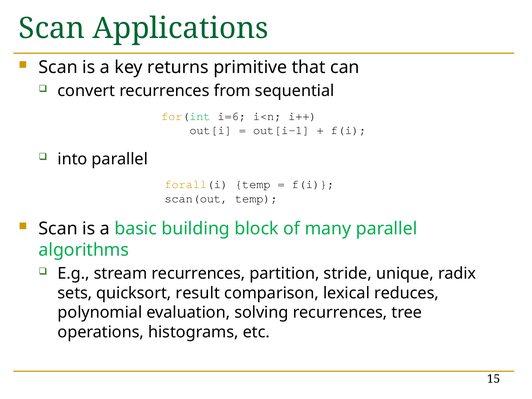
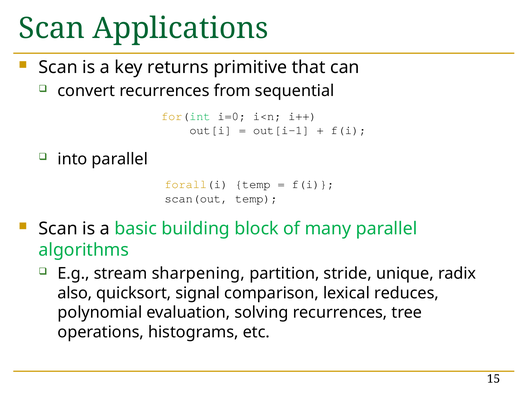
i=6: i=6 -> i=0 (232, 116)
stream recurrences: recurrences -> sharpening (198, 274)
sets: sets -> also (75, 293)
result: result -> signal (198, 293)
